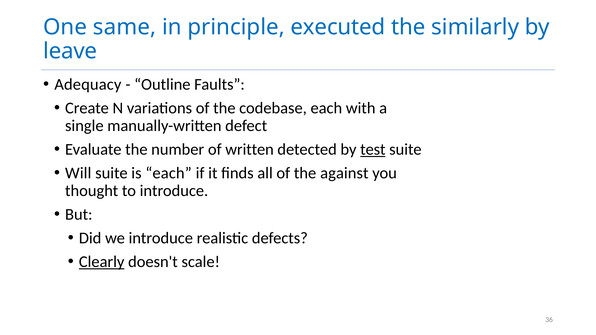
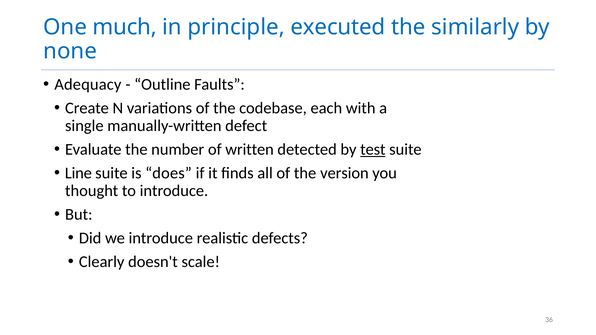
same: same -> much (125, 27)
leave: leave -> none (70, 51)
Will: Will -> Line (78, 173)
is each: each -> does (169, 173)
against: against -> version (344, 173)
Clearly underline: present -> none (102, 262)
